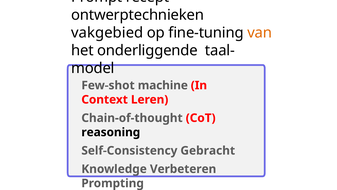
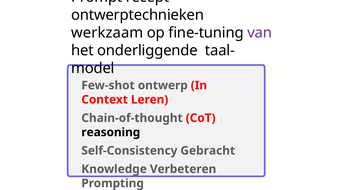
vakgebied: vakgebied -> werkzaam (107, 33)
van colour: orange -> purple (260, 33)
machine: machine -> ontwerp (163, 85)
